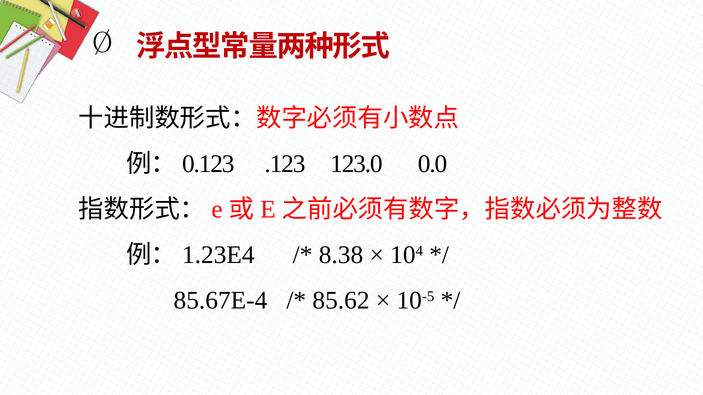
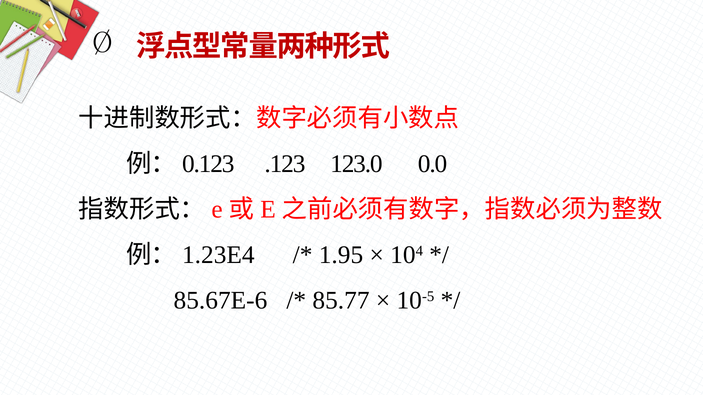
8.38: 8.38 -> 1.95 (341, 255)
85.67E-4: 85.67E-4 -> 85.67E-6 (220, 301)
85.62: 85.62 -> 85.77 (341, 301)
